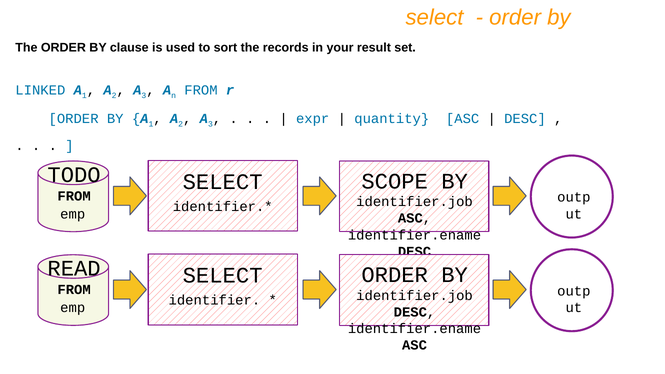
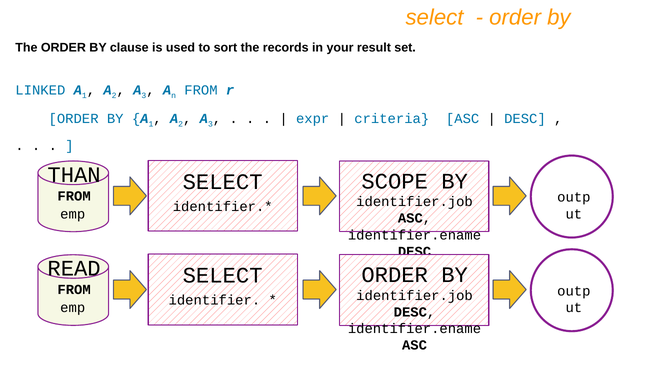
quantity: quantity -> criteria (392, 119)
TODO: TODO -> THAN (74, 175)
